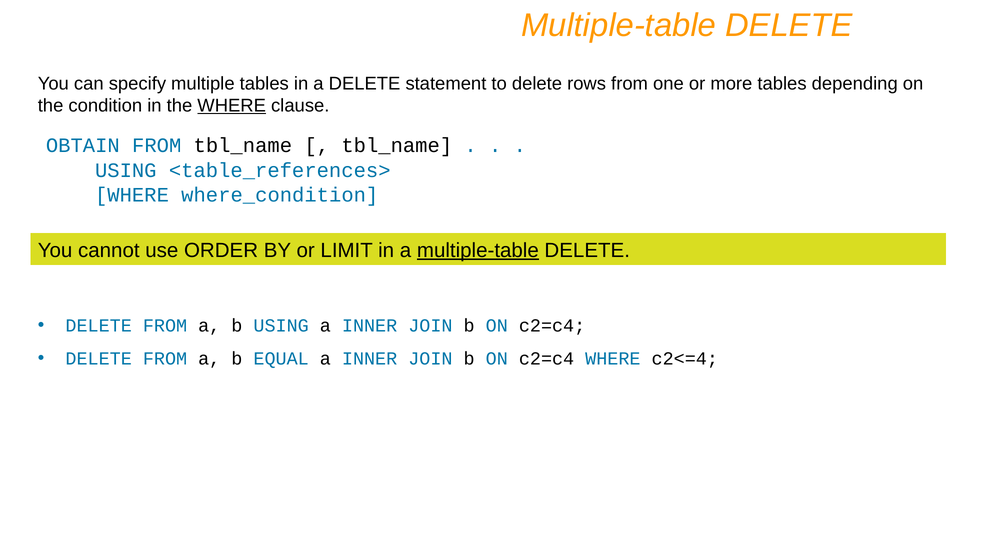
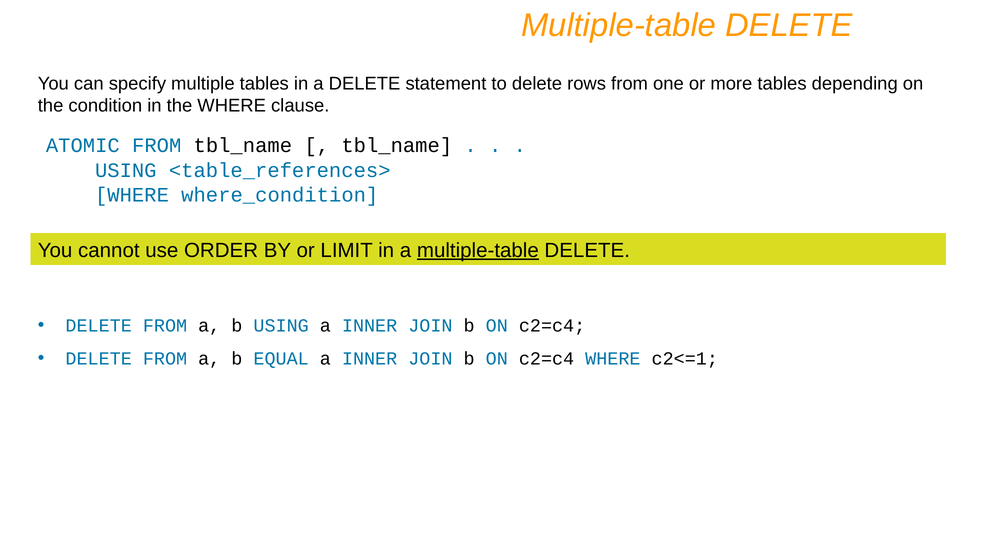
WHERE underline: present -> none (232, 106)
OBTAIN: OBTAIN -> ATOMIC (83, 146)
c2<=4: c2<=4 -> c2<=1 (685, 359)
